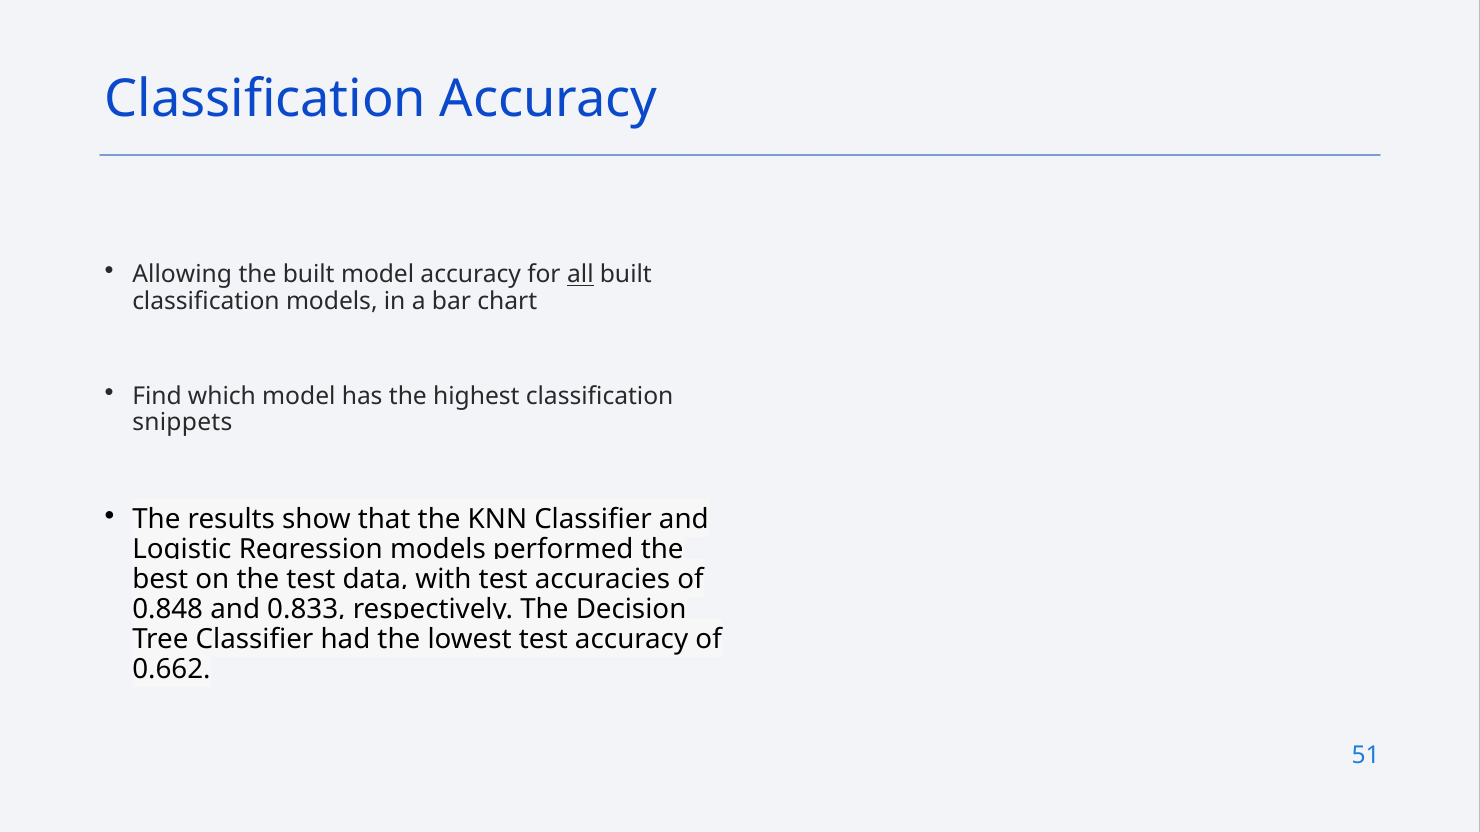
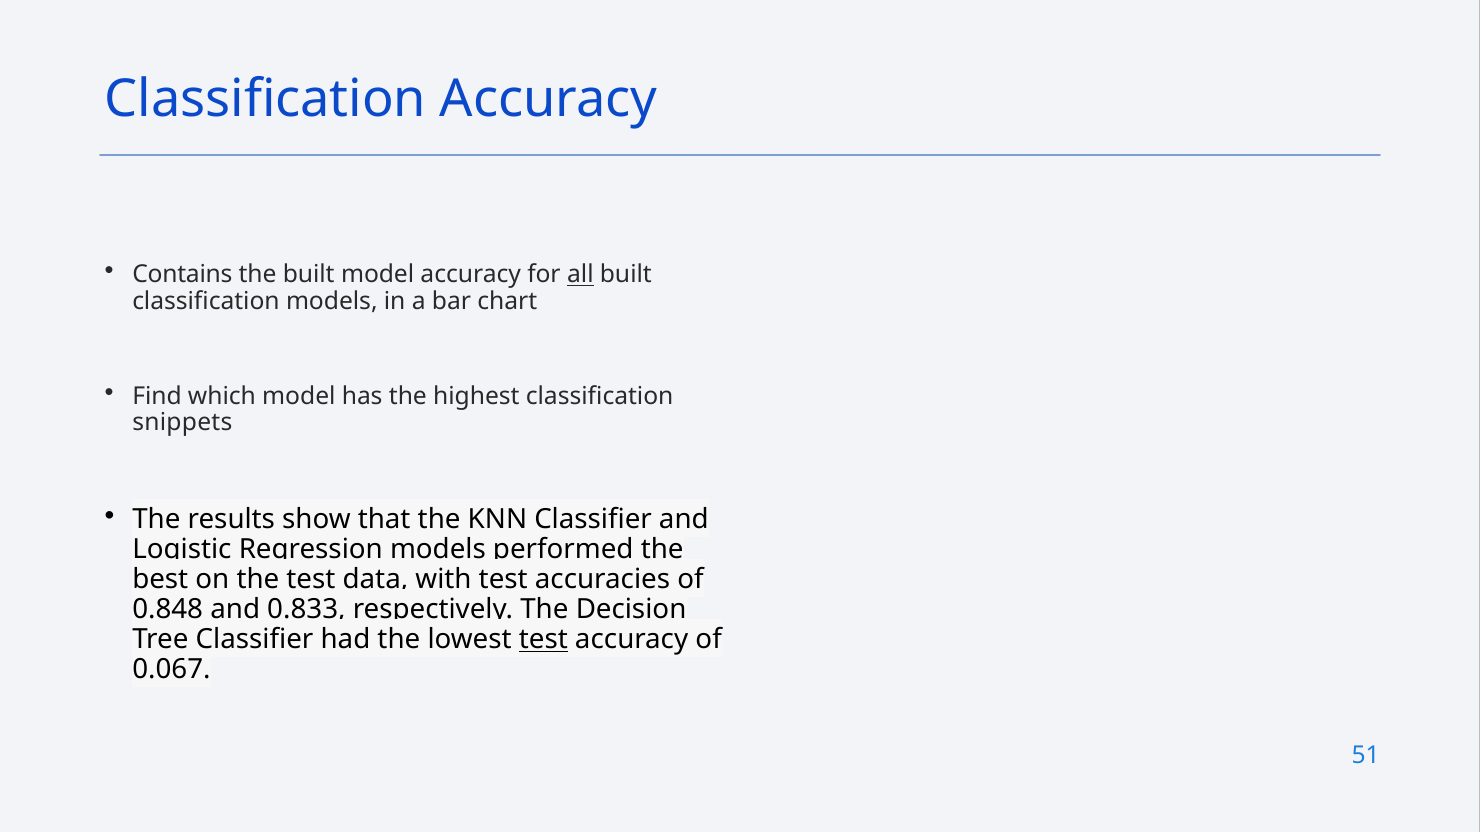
Allowing: Allowing -> Contains (182, 275)
test underline: none -> present (543, 640)
0.662: 0.662 -> 0.067 (171, 670)
